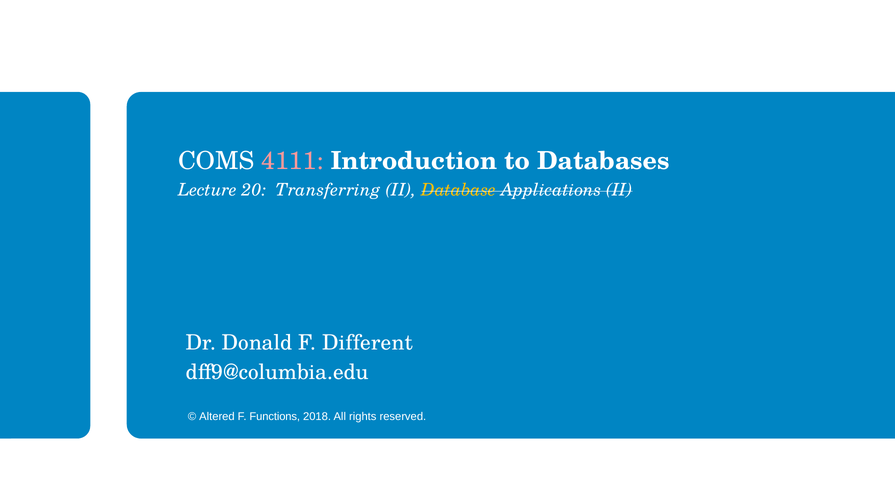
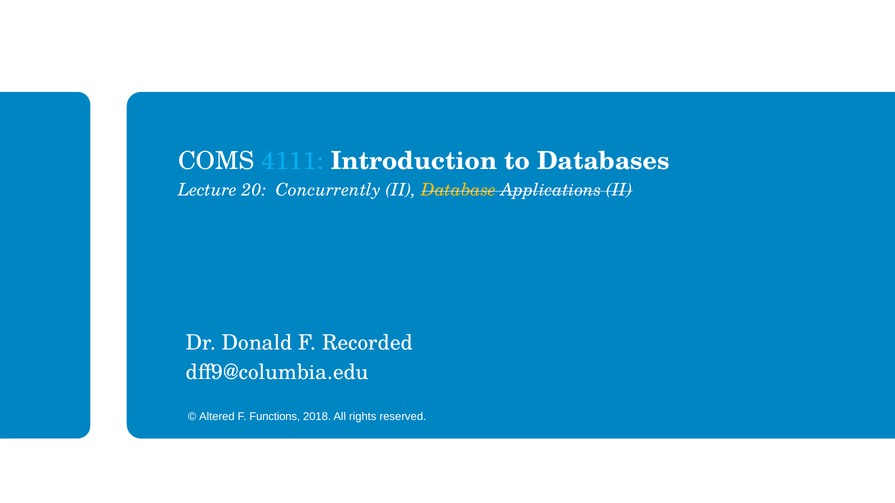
4111 colour: pink -> light blue (292, 161)
Transferring: Transferring -> Concurrently (328, 190)
Different: Different -> Recorded (368, 343)
